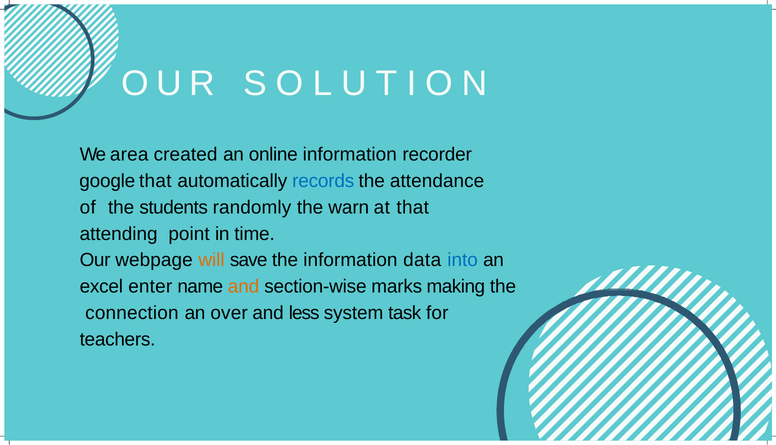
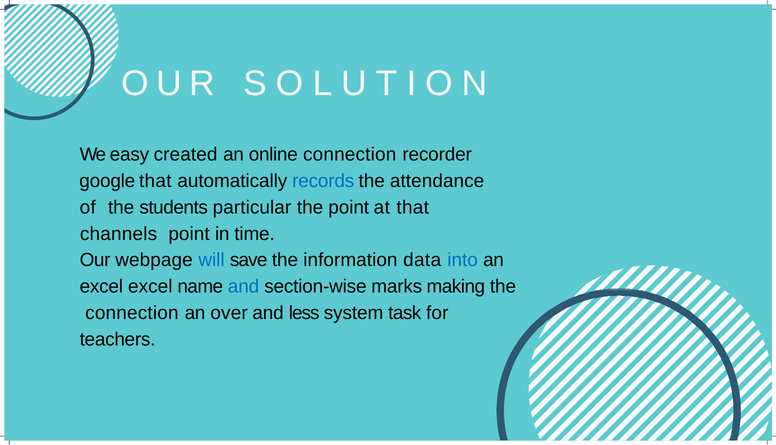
area: area -> easy (129, 154)
online information: information -> connection (350, 154)
randomly: randomly -> particular (252, 207)
the warn: warn -> point (349, 207)
attending: attending -> channels (119, 234)
will colour: orange -> blue (212, 260)
excel enter: enter -> excel (150, 286)
and colour: orange -> blue (244, 286)
